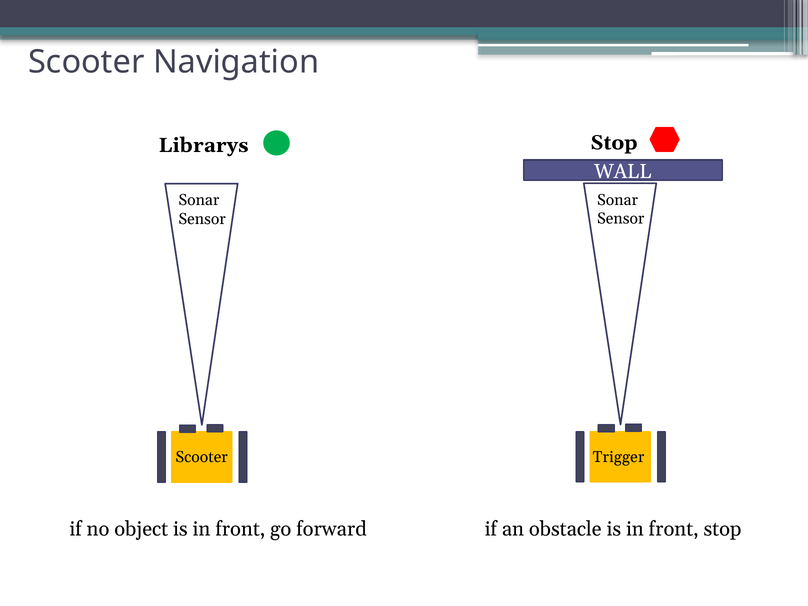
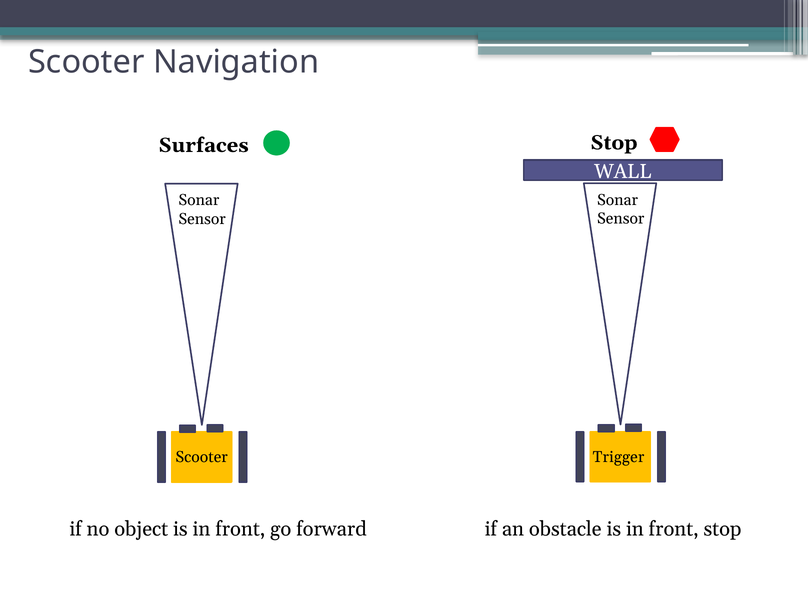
Librarys: Librarys -> Surfaces (204, 145)
